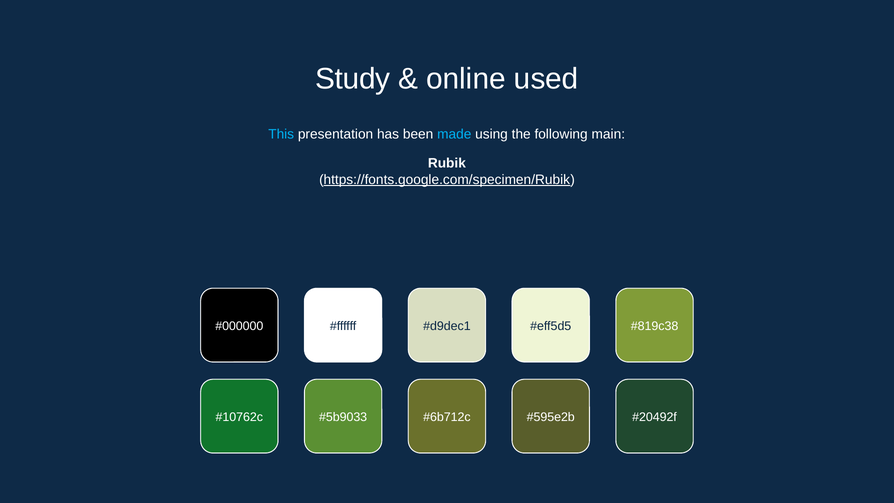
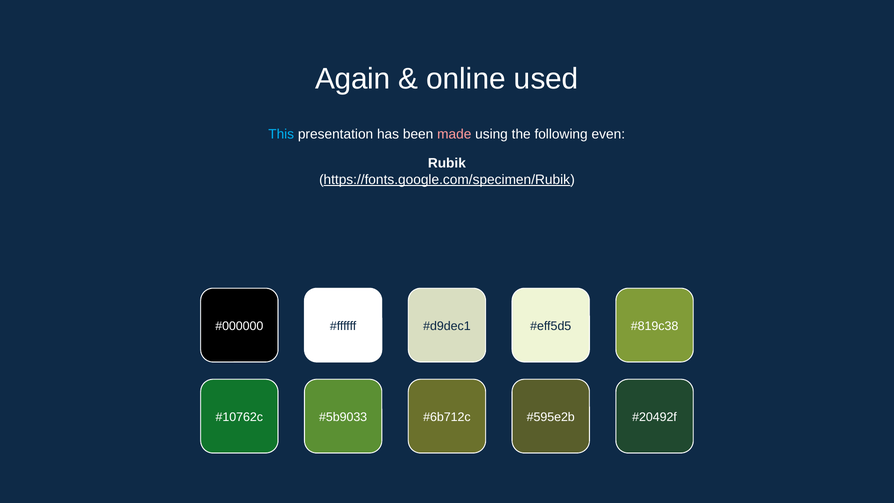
Study: Study -> Again (353, 79)
made colour: light blue -> pink (454, 134)
main: main -> even (608, 134)
